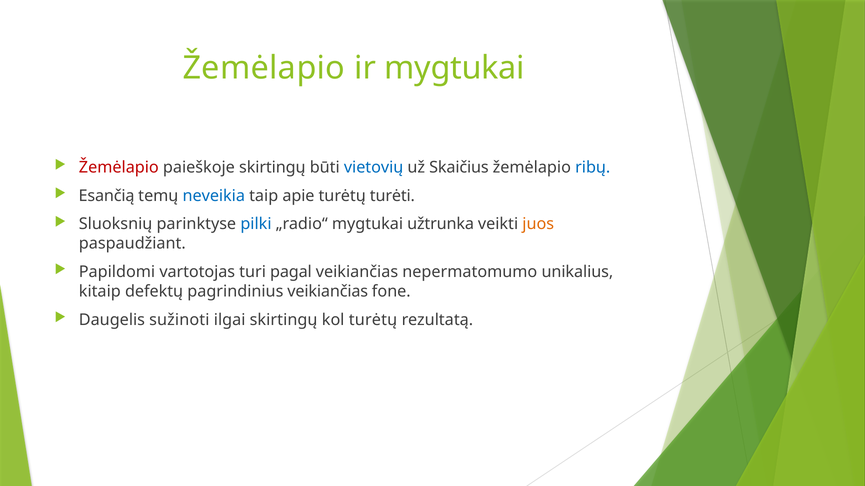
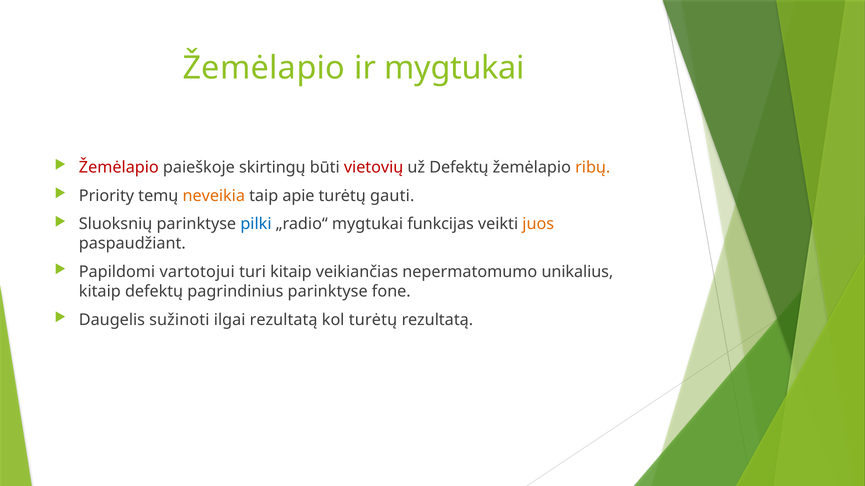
vietovių colour: blue -> red (374, 167)
už Skaičius: Skaičius -> Defektų (459, 167)
ribų colour: blue -> orange (593, 167)
Esančią: Esančią -> Priority (106, 196)
neveikia colour: blue -> orange (214, 196)
turėti: turėti -> gauti (392, 196)
užtrunka: užtrunka -> funkcijas (441, 224)
vartotojas: vartotojas -> vartotojui (197, 272)
turi pagal: pagal -> kitaip (291, 272)
pagrindinius veikiančias: veikiančias -> parinktyse (328, 292)
ilgai skirtingų: skirtingų -> rezultatą (284, 320)
